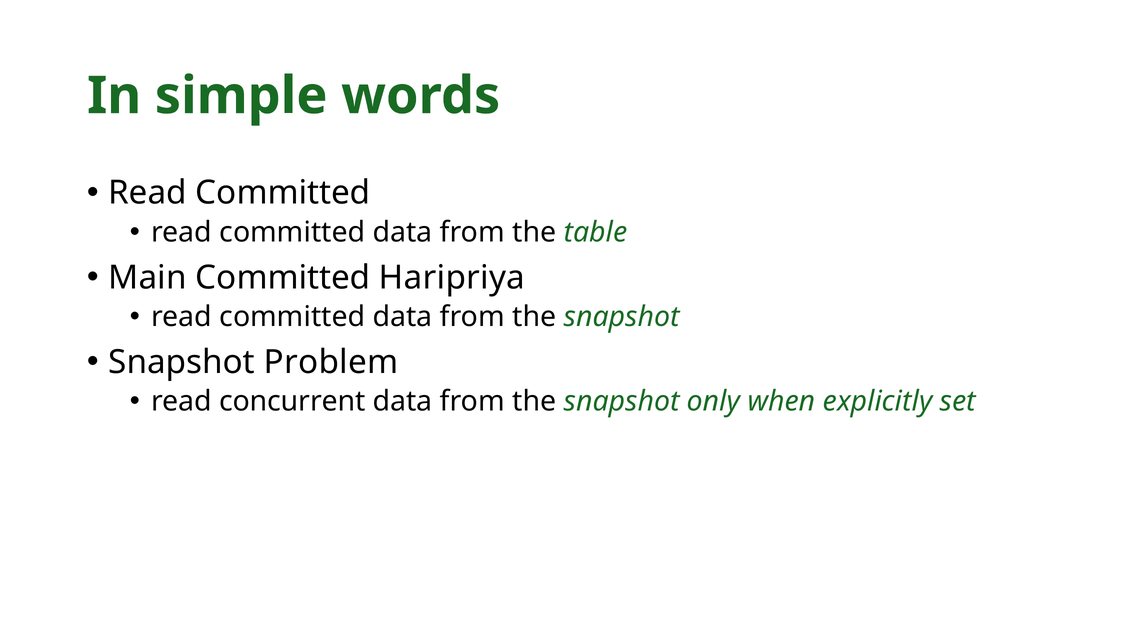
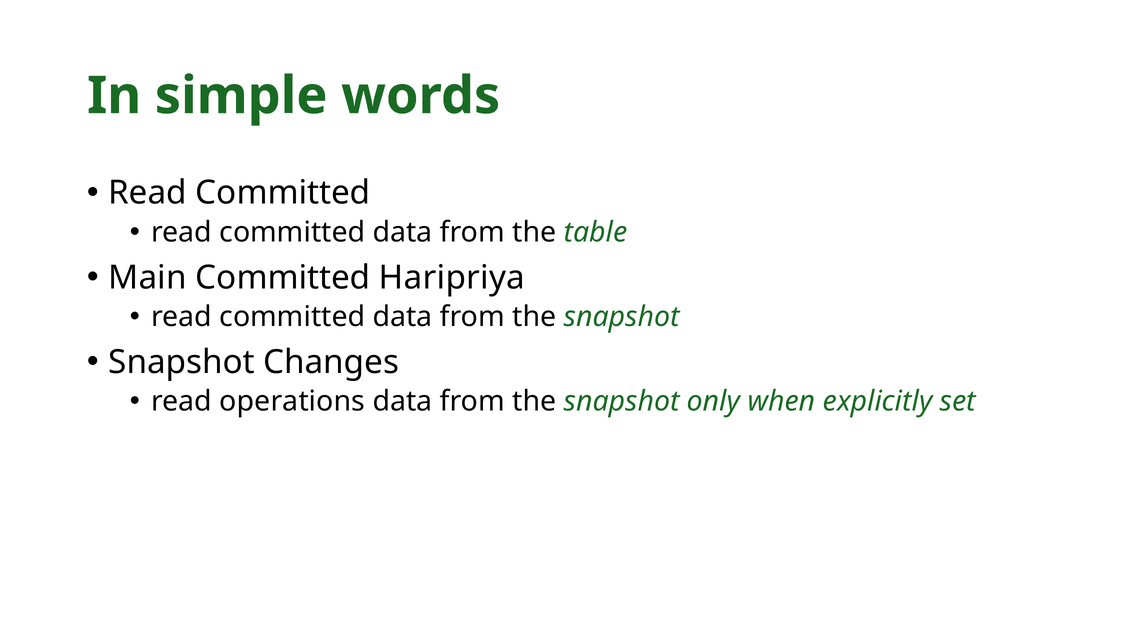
Problem: Problem -> Changes (331, 362)
concurrent: concurrent -> operations (292, 401)
